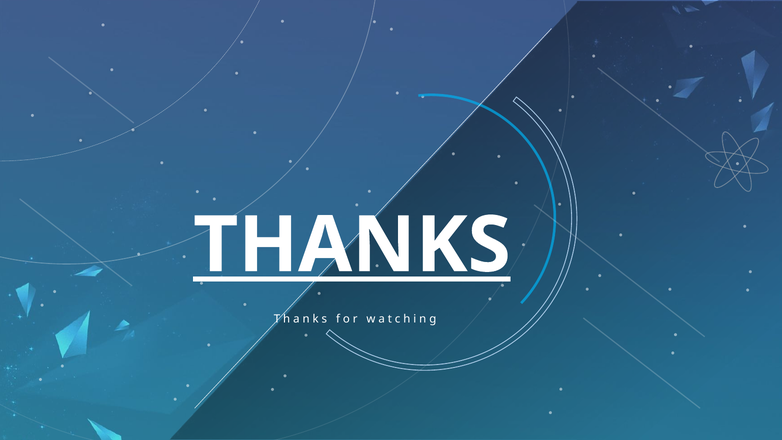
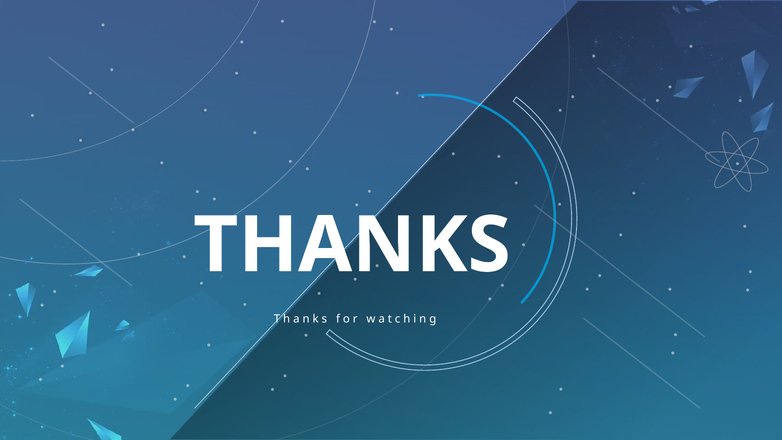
THANKS underline: present -> none (352, 245)
